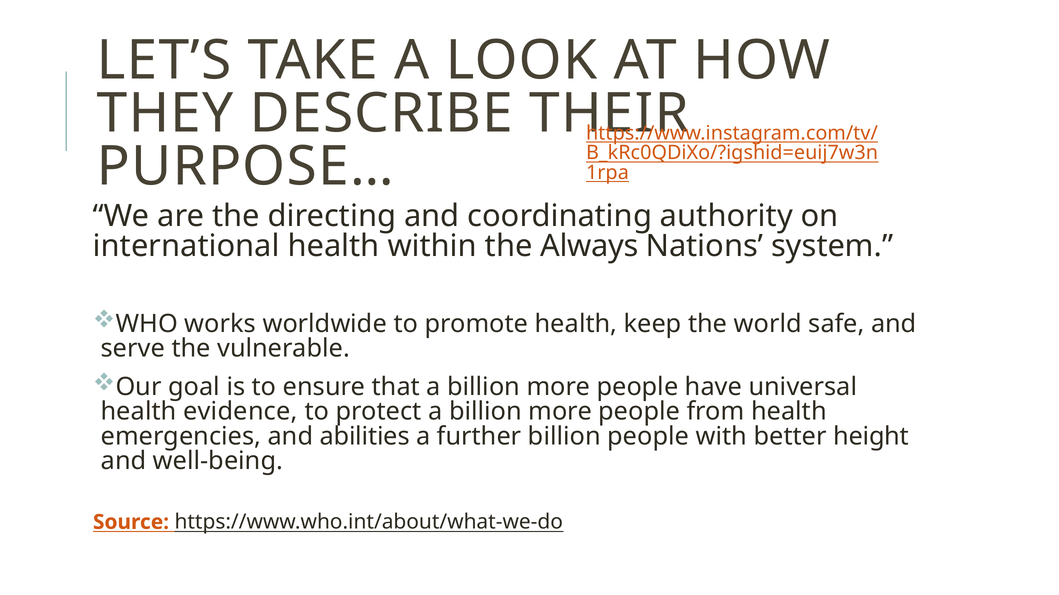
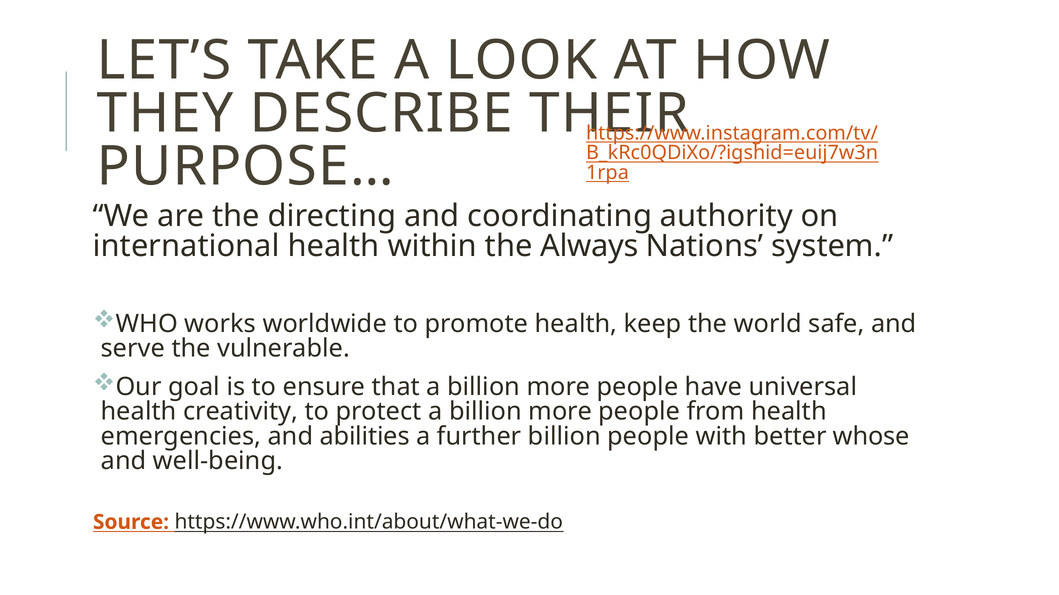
evidence: evidence -> creativity (241, 412)
height: height -> whose (871, 437)
